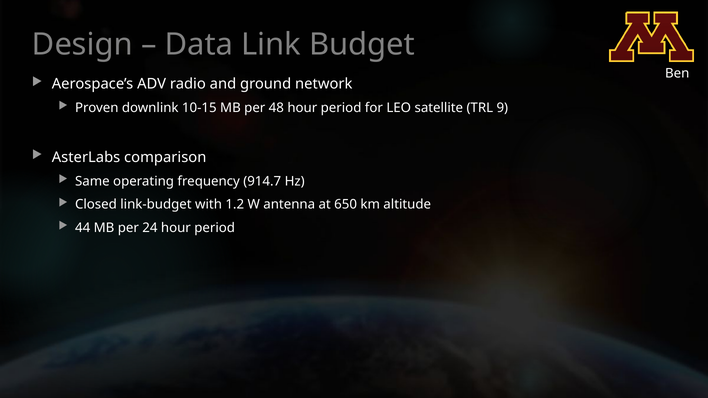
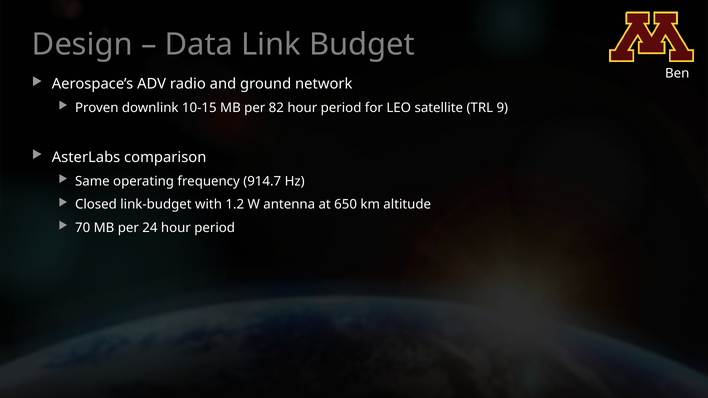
48: 48 -> 82 (276, 108)
44: 44 -> 70 (83, 228)
